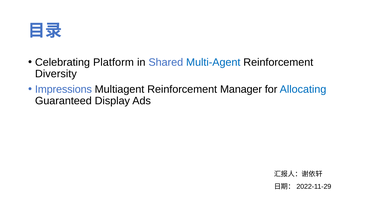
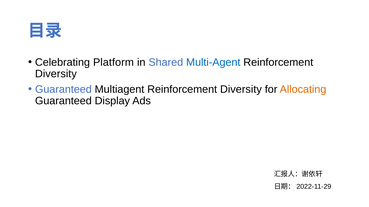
Impressions: Impressions -> Guaranteed (63, 89)
Multiagent Reinforcement Manager: Manager -> Diversity (241, 89)
Allocating colour: blue -> orange (303, 89)
